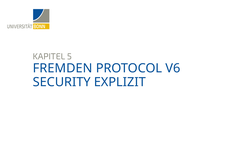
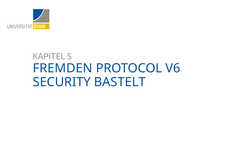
EXPLIZIT: EXPLIZIT -> BASTELT (120, 82)
